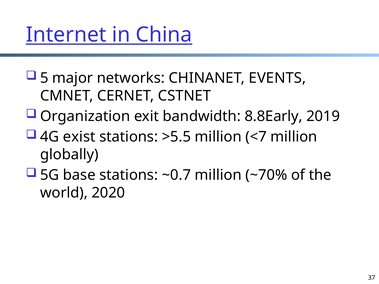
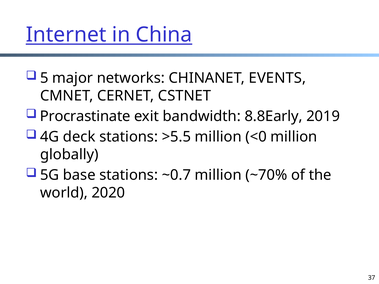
Organization: Organization -> Procrastinate (85, 116)
exist: exist -> deck (79, 137)
<7: <7 -> <0 (256, 137)
